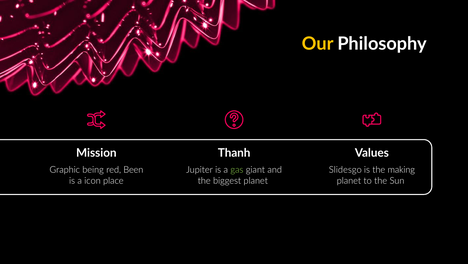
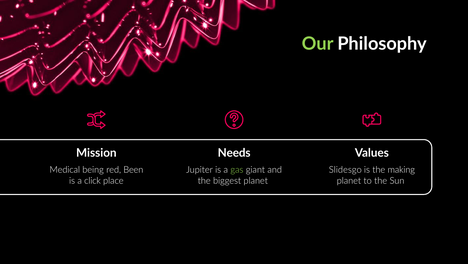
Our colour: yellow -> light green (318, 44)
Thanh: Thanh -> Needs (234, 153)
Graphic: Graphic -> Medical (65, 169)
icon: icon -> click (93, 180)
